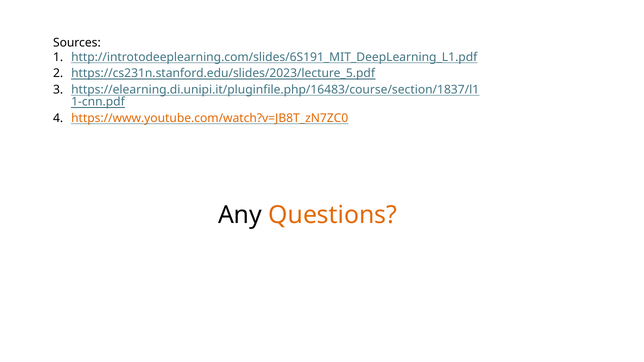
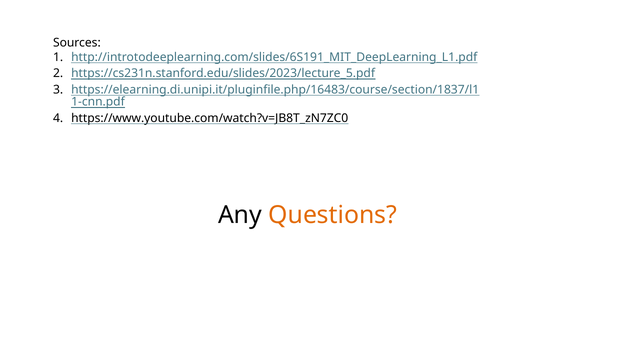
https://www.youtube.com/watch?v=JB8T_zN7ZC0 colour: orange -> black (210, 118)
